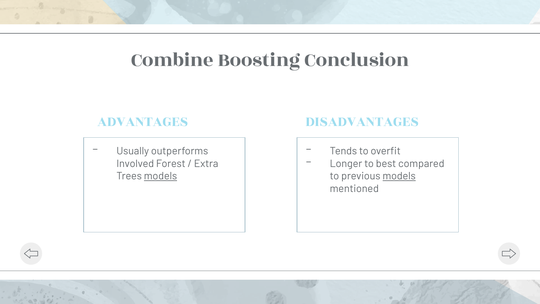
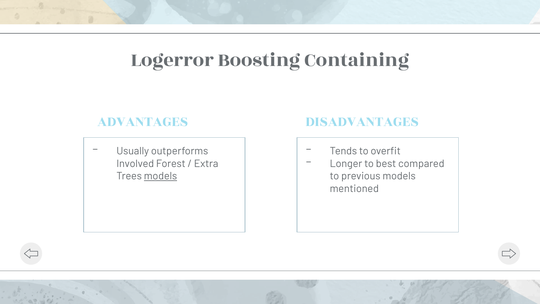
Combine: Combine -> Logerror (172, 59)
Conclusion: Conclusion -> Containing (357, 59)
models underline: present -> none (399, 176)
